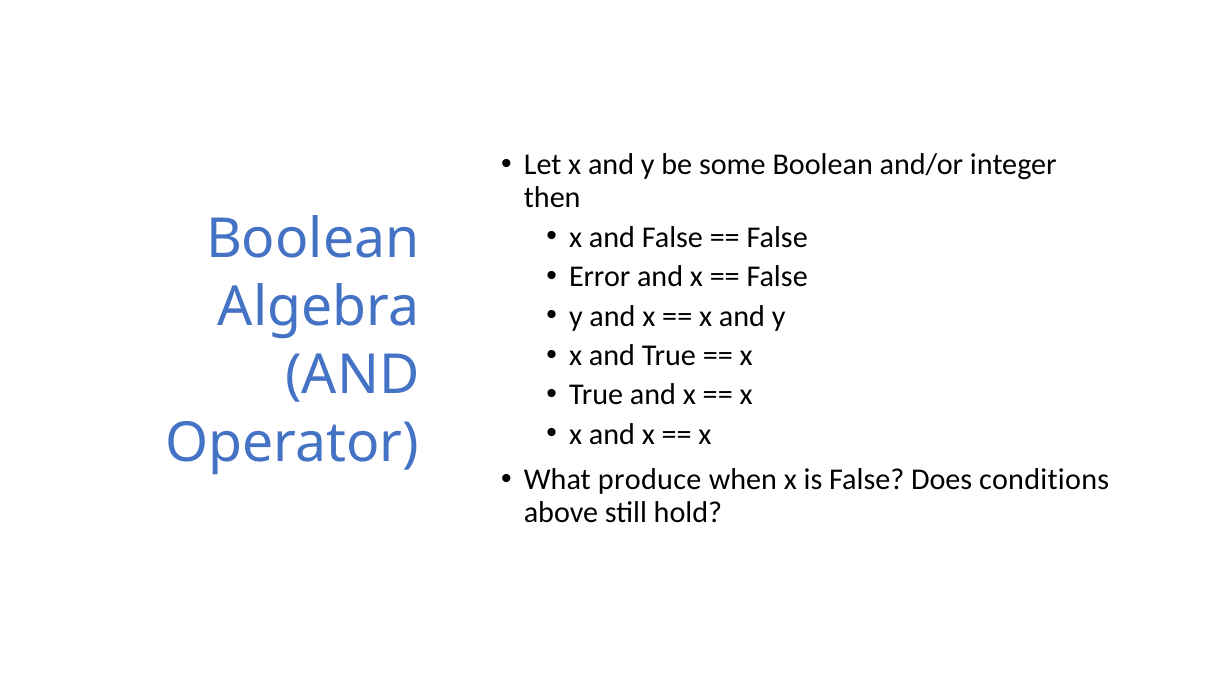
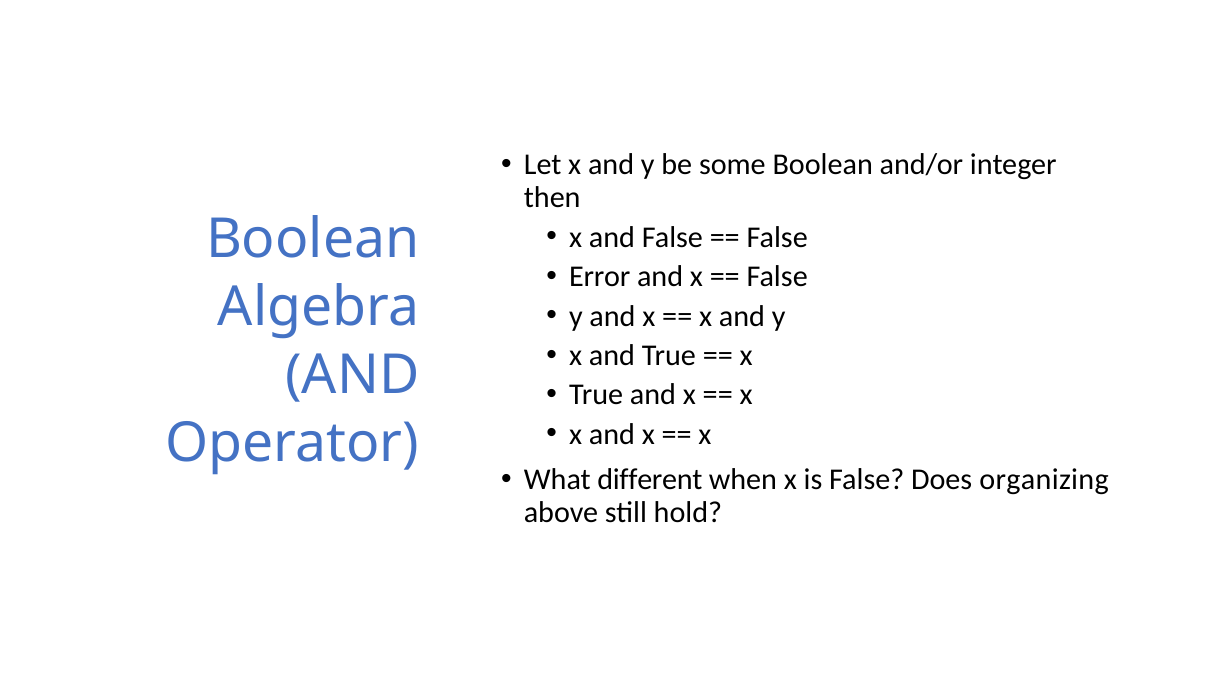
produce: produce -> different (650, 480)
conditions: conditions -> organizing (1044, 480)
